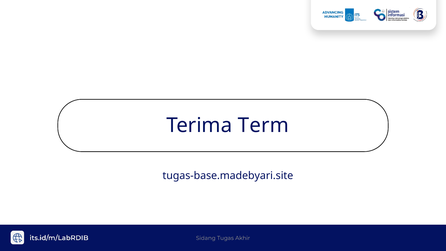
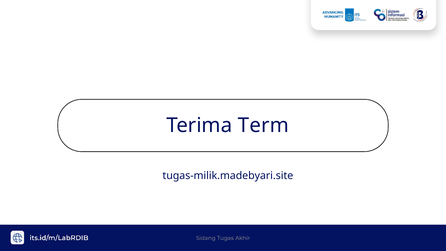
tugas-base.madebyari.site: tugas-base.madebyari.site -> tugas-milik.madebyari.site (228, 176)
